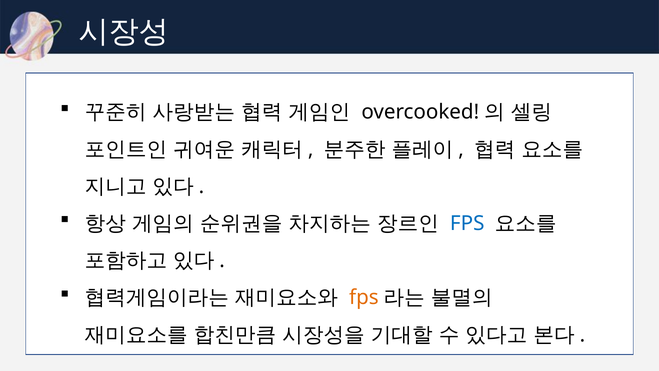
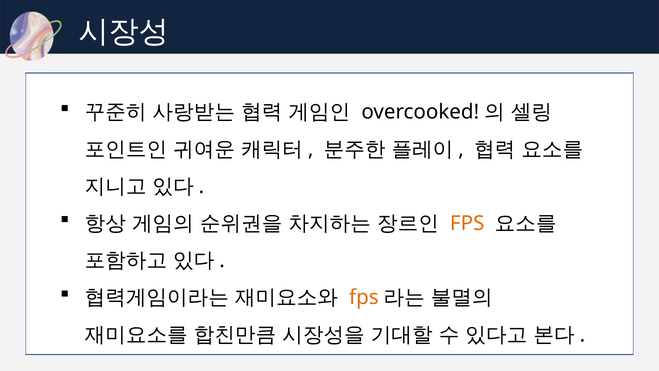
FPS colour: blue -> orange (467, 223)
